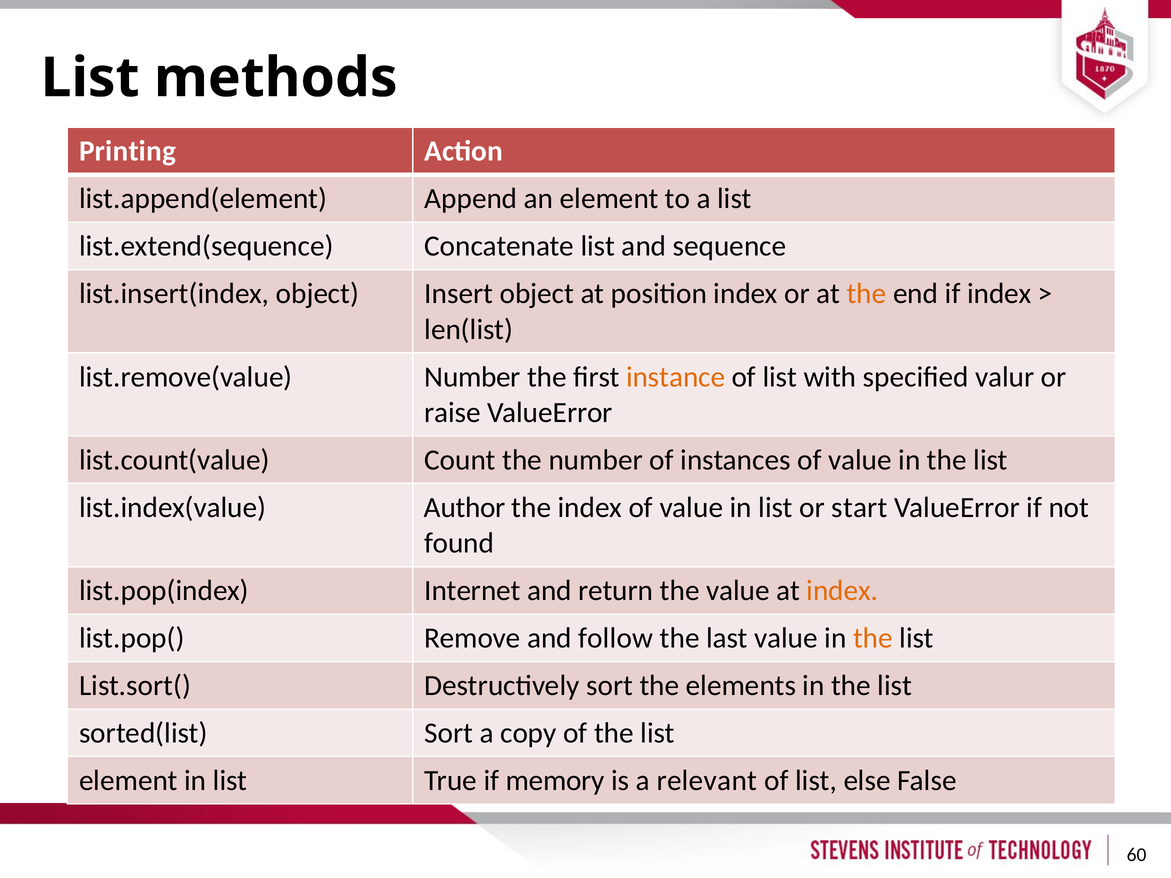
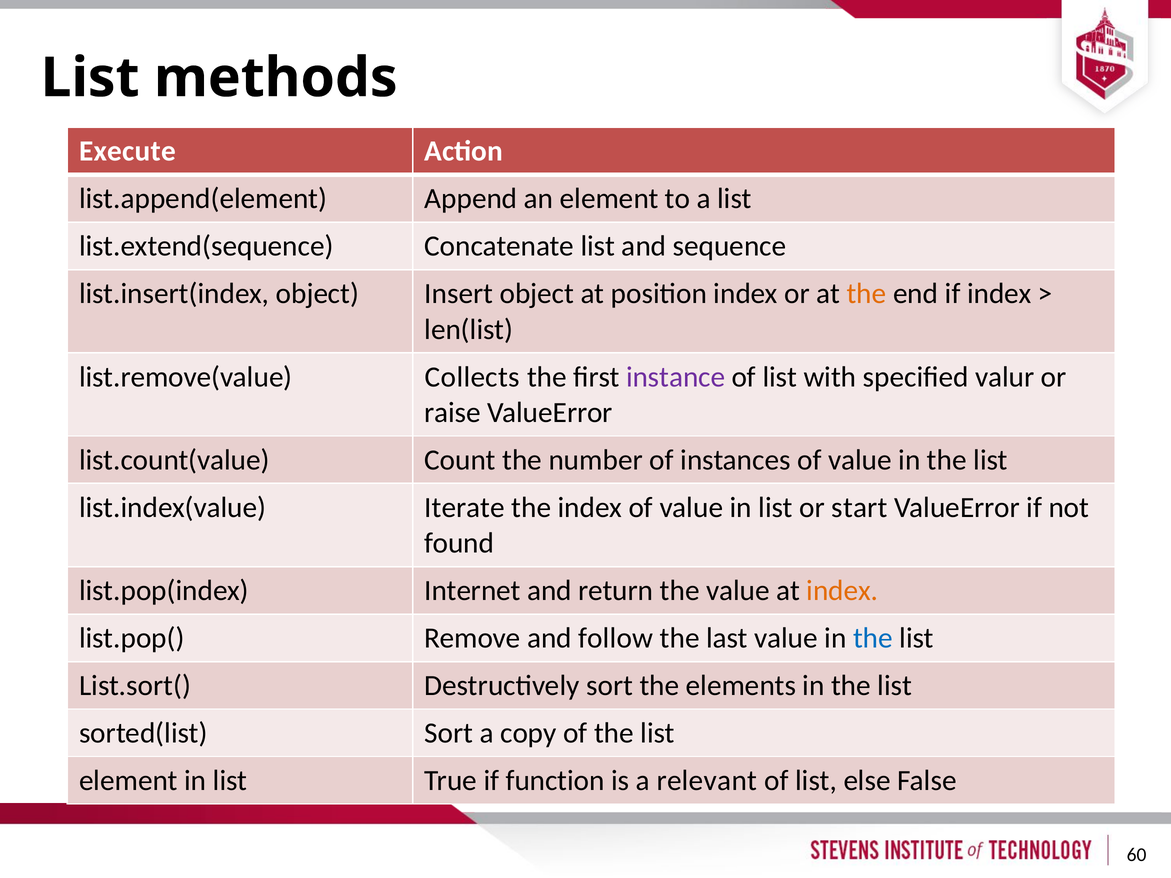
Printing: Printing -> Execute (128, 151)
list.remove(value Number: Number -> Collects (472, 377)
instance colour: orange -> purple (676, 377)
Author: Author -> Iterate (465, 508)
the colour: orange -> blue (873, 638)
memory: memory -> function (555, 781)
